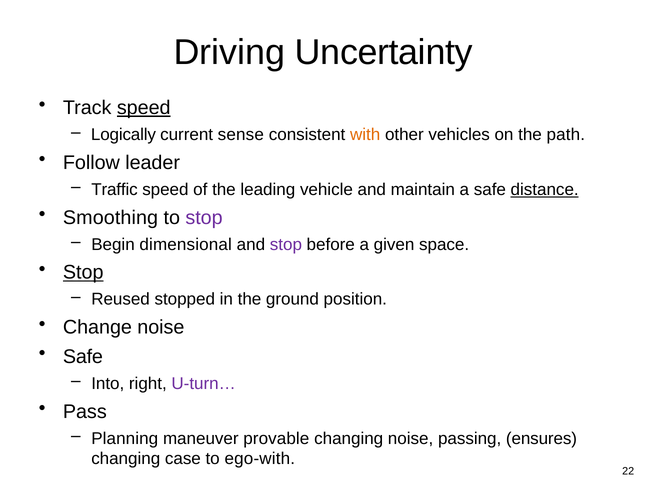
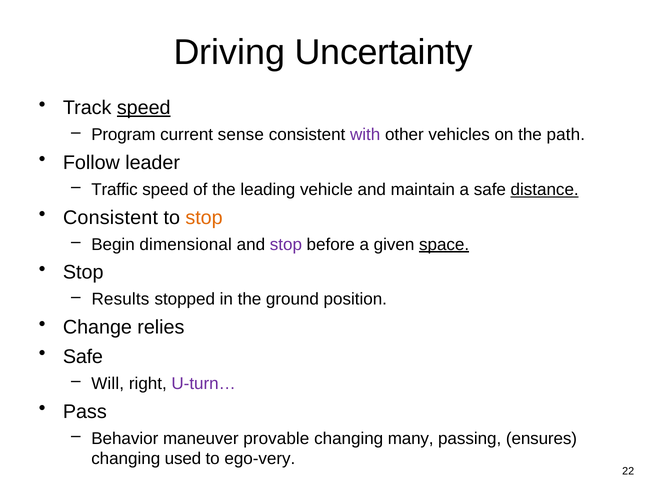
Logically: Logically -> Program (123, 135)
with colour: orange -> purple (365, 135)
Smoothing: Smoothing -> Consistent (110, 218)
stop colour: purple -> orange (204, 218)
space underline: none -> present (444, 245)
Stop underline: present -> none (83, 273)
Reused: Reused -> Results (120, 300)
Change noise: noise -> relies (161, 328)
Into: Into -> Will (108, 384)
Planning: Planning -> Behavior (125, 439)
changing noise: noise -> many (411, 439)
case: case -> used (183, 459)
ego-with: ego-with -> ego-very (260, 459)
